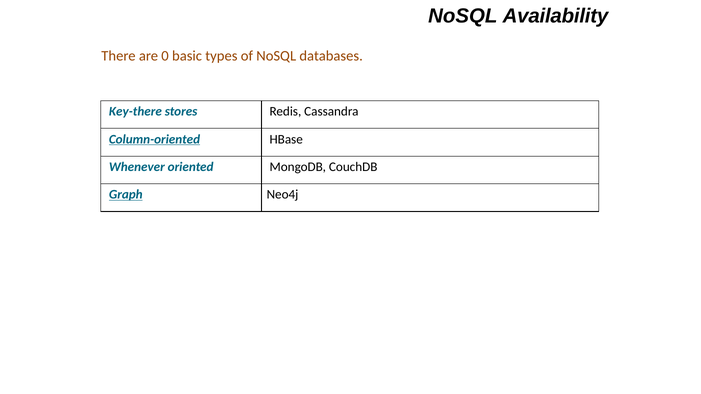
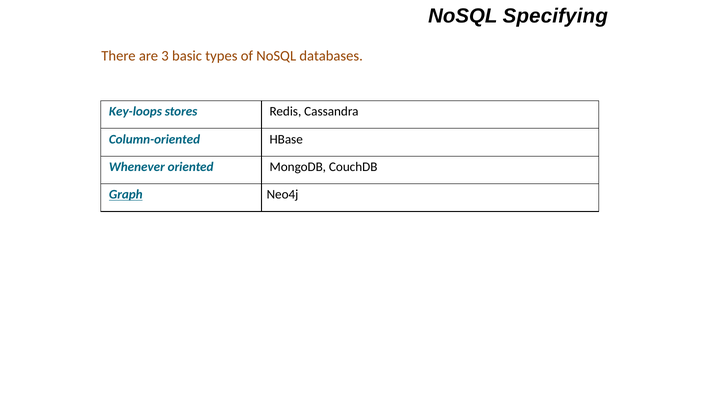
Availability: Availability -> Specifying (555, 16)
0: 0 -> 3 (165, 56)
Key-there: Key-there -> Key-loops (135, 112)
Column-oriented underline: present -> none (155, 139)
